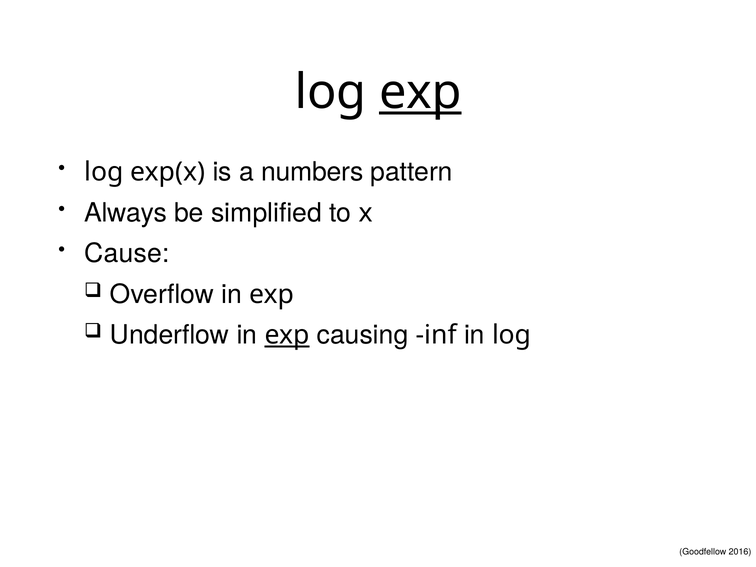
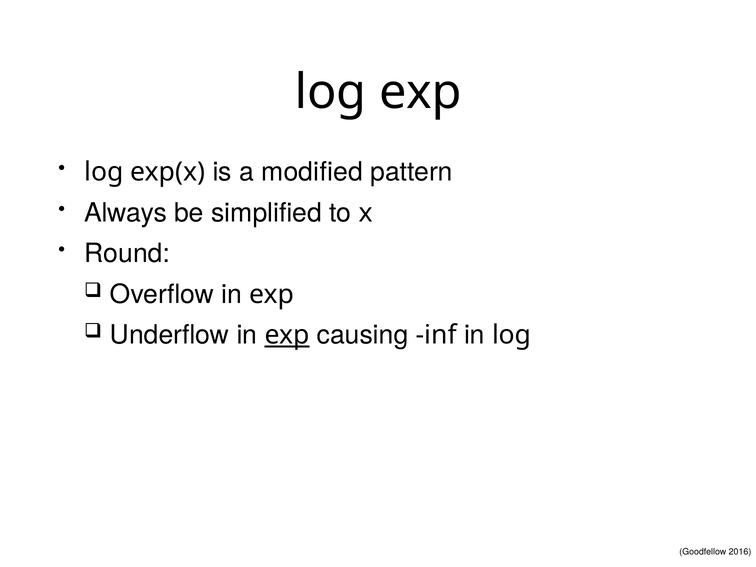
exp underline: present -> none (420, 92)
numbers: numbers -> modified (312, 172)
Cause: Cause -> Round (127, 254)
